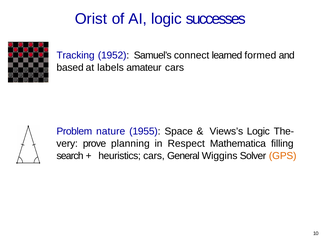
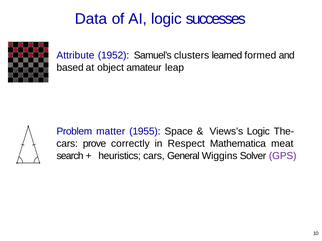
Orist: Orist -> Data (91, 19)
Tracking: Tracking -> Attribute (75, 56)
connect: connect -> clusters (192, 56)
labels: labels -> object (111, 68)
amateur cars: cars -> leap (175, 68)
nature: nature -> matter (111, 132)
very: very -> cars (67, 144)
planning: planning -> correctly (130, 144)
filling: filling -> meat (282, 144)
GPS colour: orange -> purple (283, 156)
